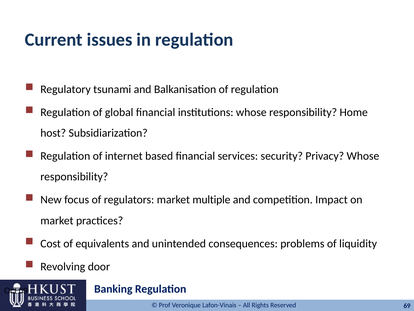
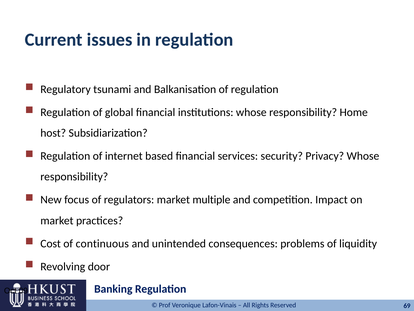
equivalents: equivalents -> continuous (102, 243)
